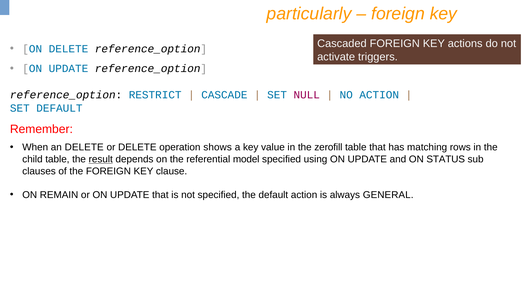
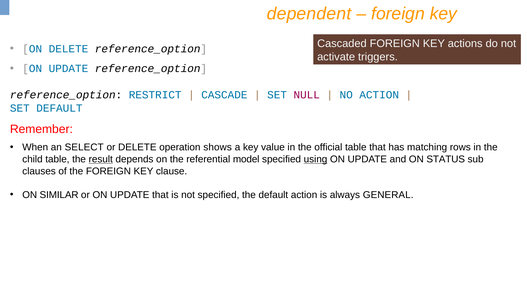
particularly: particularly -> dependent (309, 14)
an DELETE: DELETE -> SELECT (84, 148)
zerofill: zerofill -> official (328, 148)
using underline: none -> present (316, 159)
REMAIN: REMAIN -> SIMILAR (59, 195)
